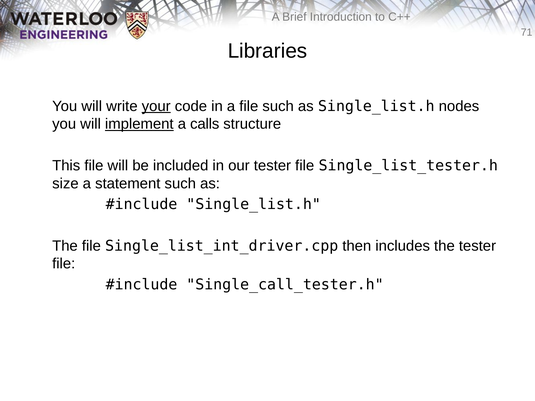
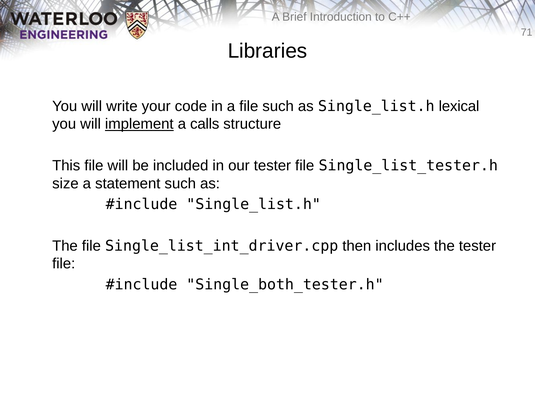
your underline: present -> none (156, 106)
nodes: nodes -> lexical (459, 106)
Single_call_tester.h: Single_call_tester.h -> Single_both_tester.h (285, 285)
